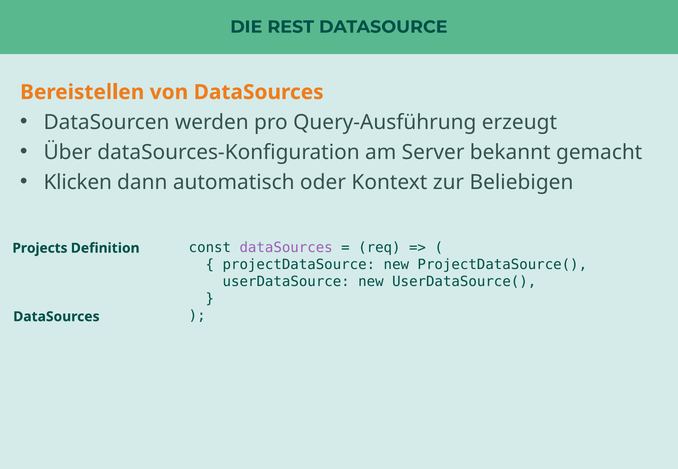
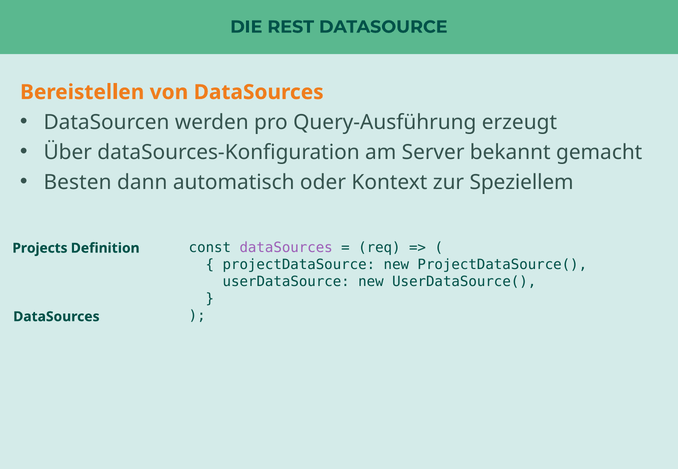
Klicken: Klicken -> Besten (78, 182)
Beliebigen: Beliebigen -> Speziellem (522, 182)
